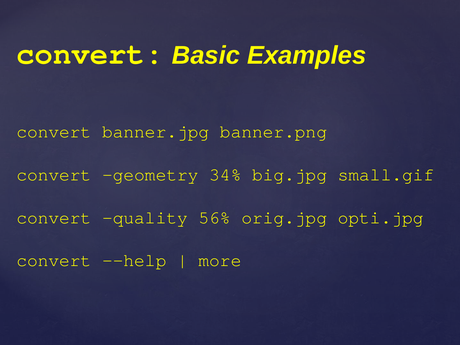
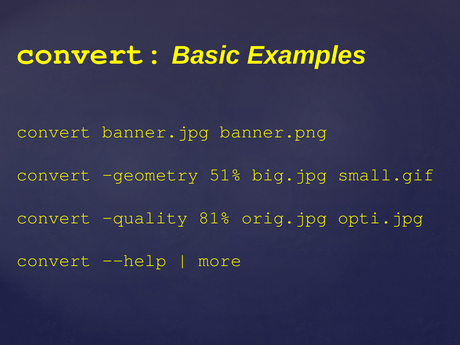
34%: 34% -> 51% (225, 175)
56%: 56% -> 81% (215, 217)
